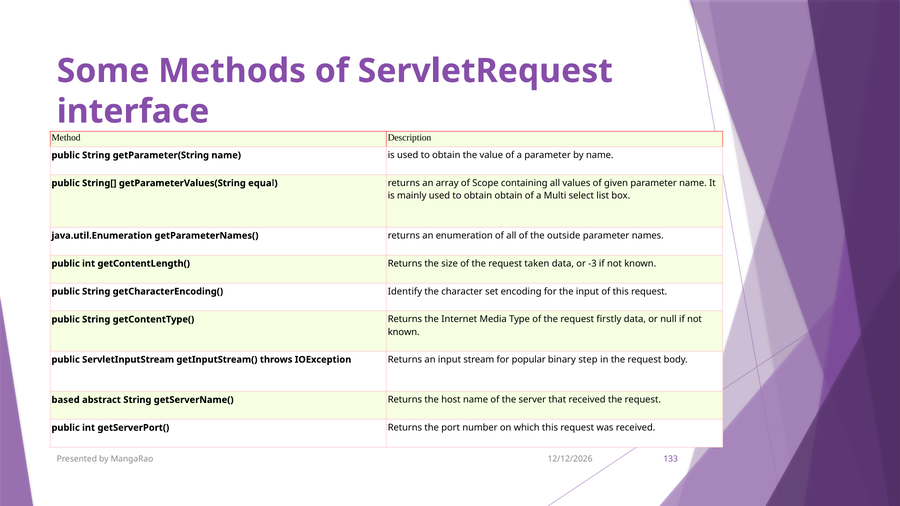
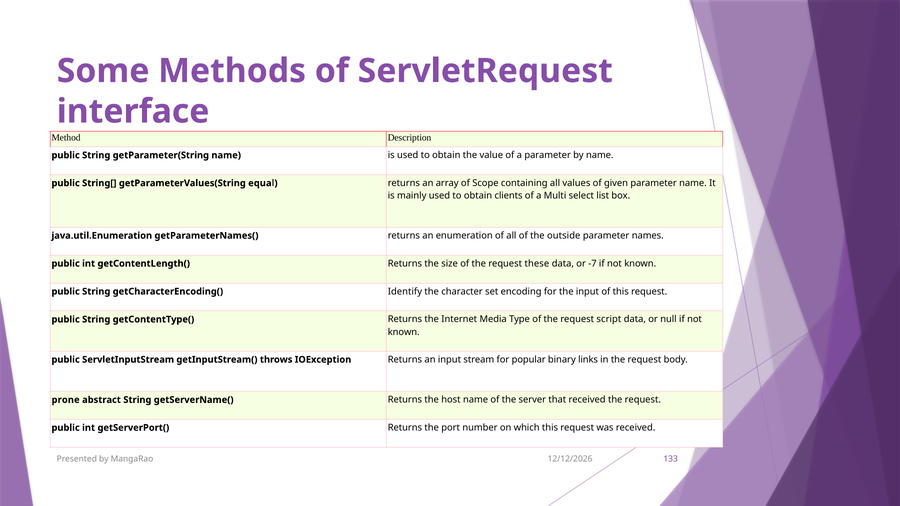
obtain obtain: obtain -> clients (509, 196)
taken: taken -> these (537, 264)
-3: -3 -> -7 (592, 264)
firstly: firstly -> script (609, 320)
step: step -> links (588, 360)
based: based -> prone (66, 400)
